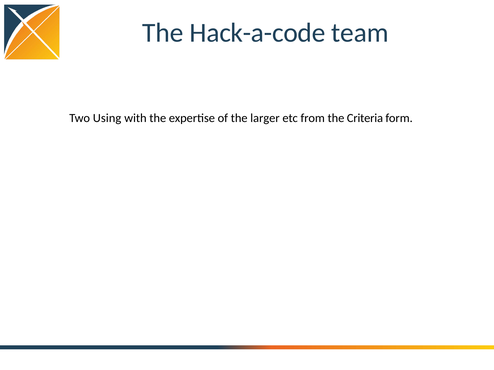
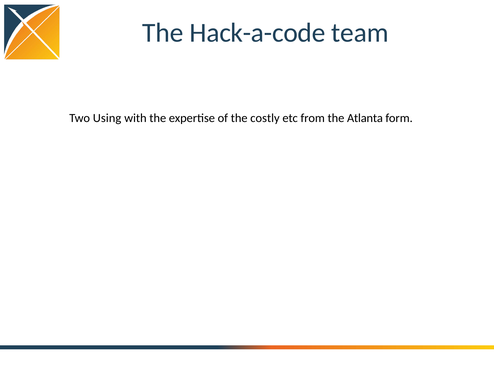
larger: larger -> costly (265, 118)
Criteria: Criteria -> Atlanta (365, 118)
